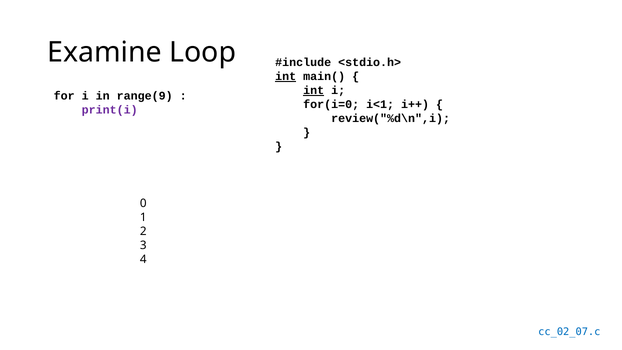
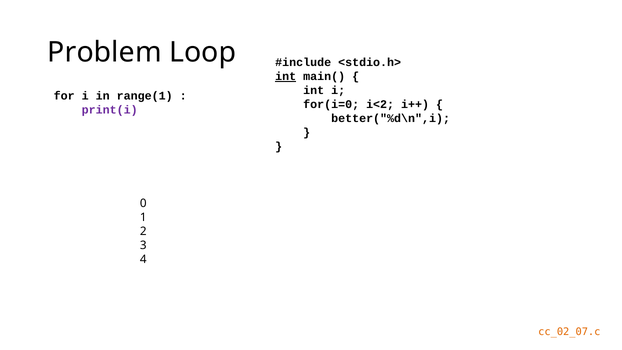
Examine: Examine -> Problem (105, 52)
int underline: present -> none (314, 91)
range(9: range(9 -> range(1 (145, 96)
i<1: i<1 -> i<2 (380, 105)
review("%d\n",i: review("%d\n",i -> better("%d\n",i (391, 119)
cc_02_07.c colour: blue -> orange (569, 332)
